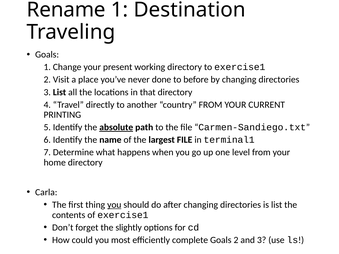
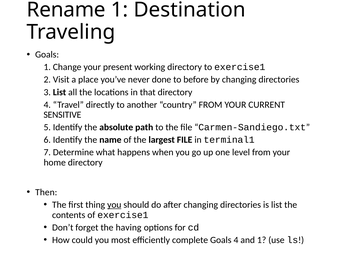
PRINTING: PRINTING -> SENSITIVE (62, 115)
absolute underline: present -> none (116, 127)
Carla: Carla -> Then (46, 192)
slightly: slightly -> having (129, 228)
Goals 2: 2 -> 4 (236, 240)
and 3: 3 -> 1 (262, 240)
